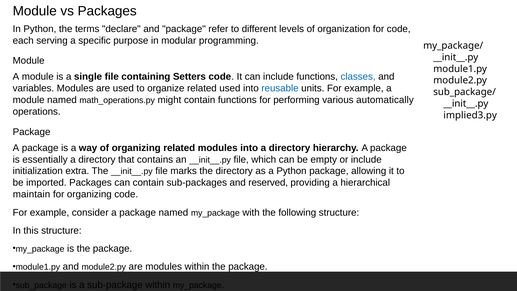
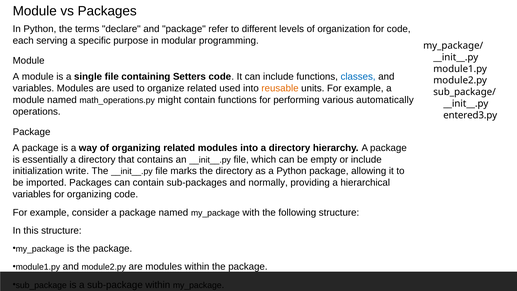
reusable colour: blue -> orange (280, 88)
implied3.py: implied3.py -> entered3.py (470, 115)
extra: extra -> write (77, 171)
reserved: reserved -> normally (268, 183)
maintain: maintain -> variables (32, 194)
